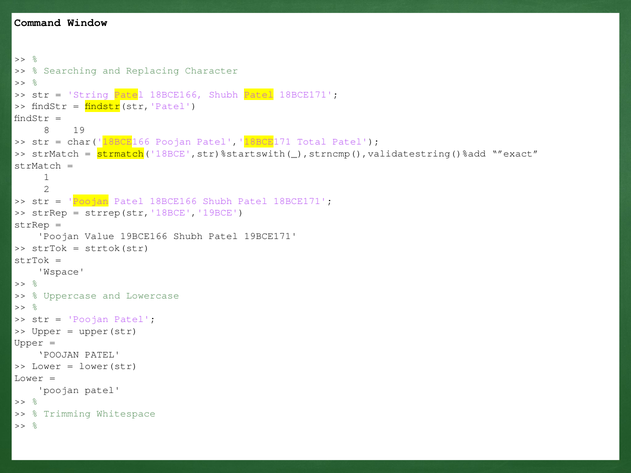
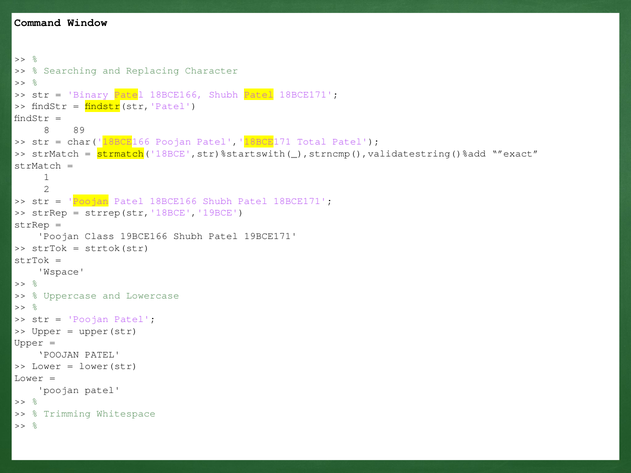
String: String -> Binary (88, 94)
19: 19 -> 89 (79, 130)
Value: Value -> Class (100, 236)
